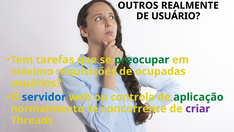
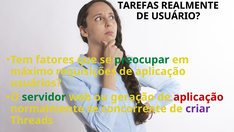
OUTROS: OUTROS -> TAREFAS (138, 5)
tarefas: tarefas -> fatores (55, 60)
requisições de ocupadas: ocupadas -> aplicação (160, 71)
servidor colour: blue -> green (44, 97)
controla: controla -> geração (132, 97)
aplicação colour: green -> red (198, 97)
